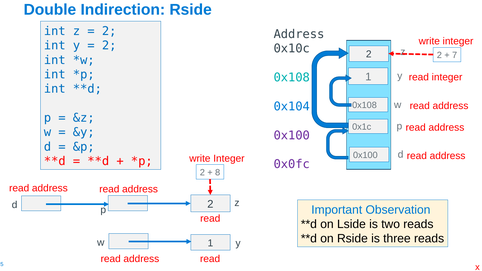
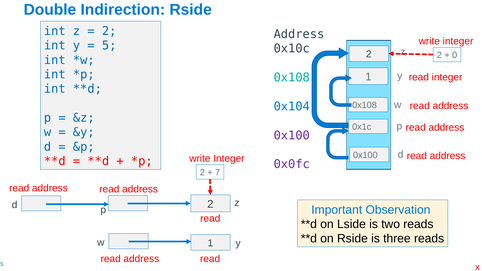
2: 2 -> 5 (109, 46)
7: 7 -> 0 (455, 55)
8: 8 -> 7 (218, 173)
